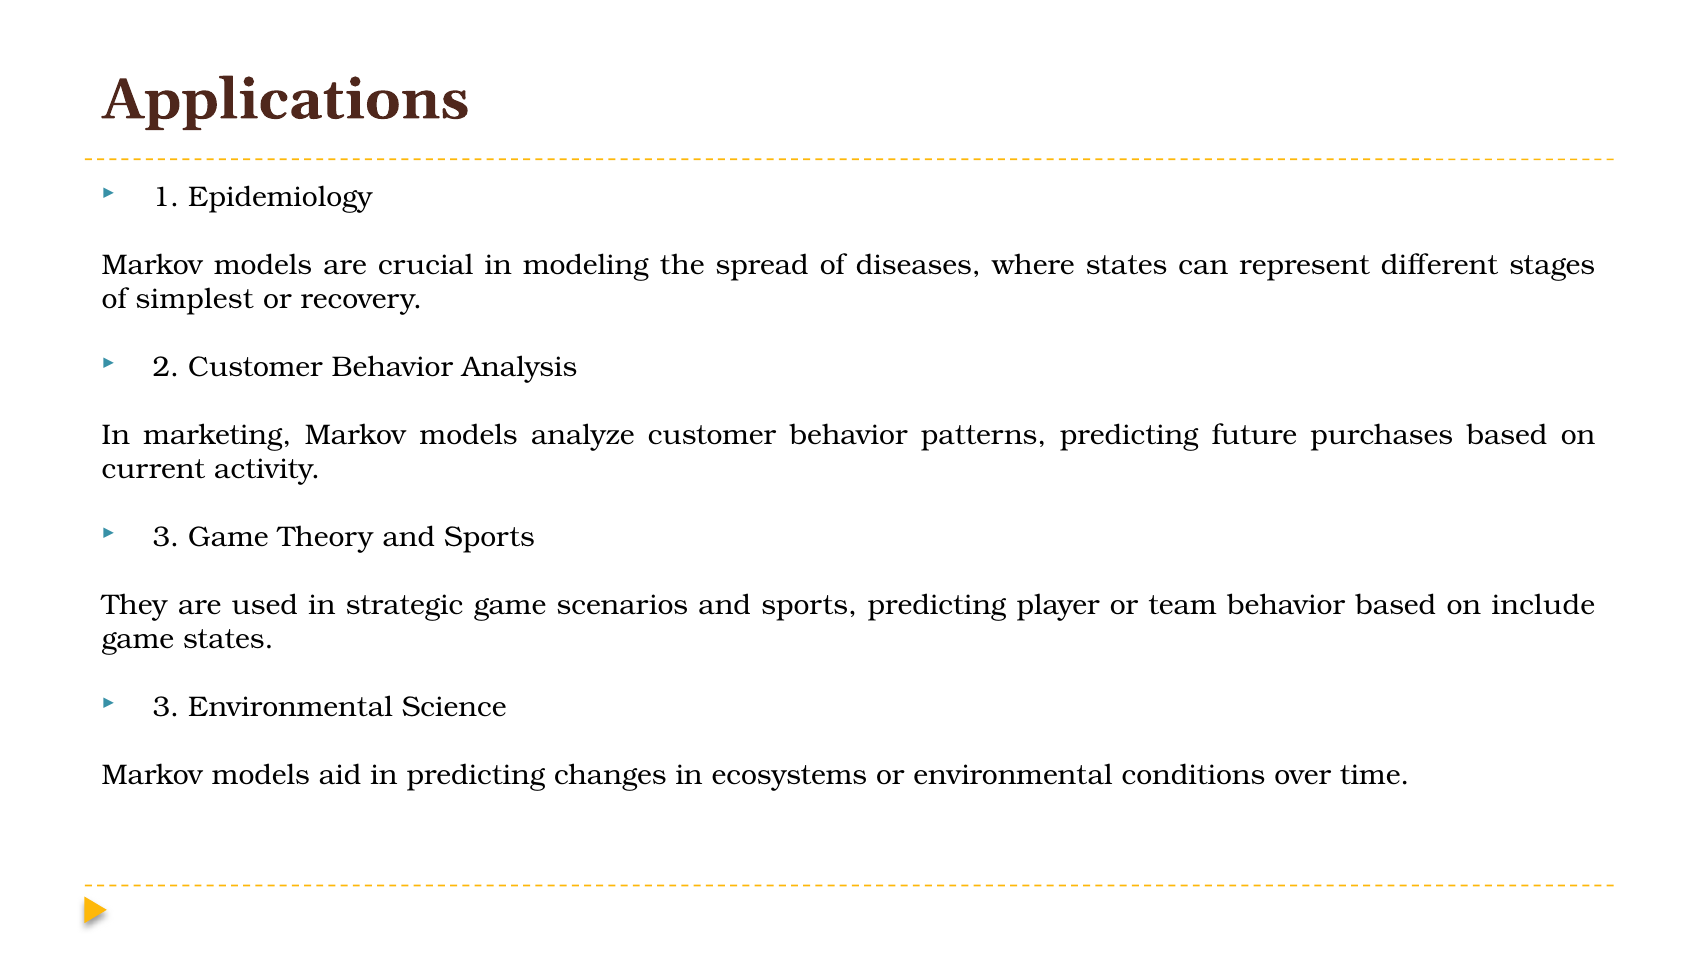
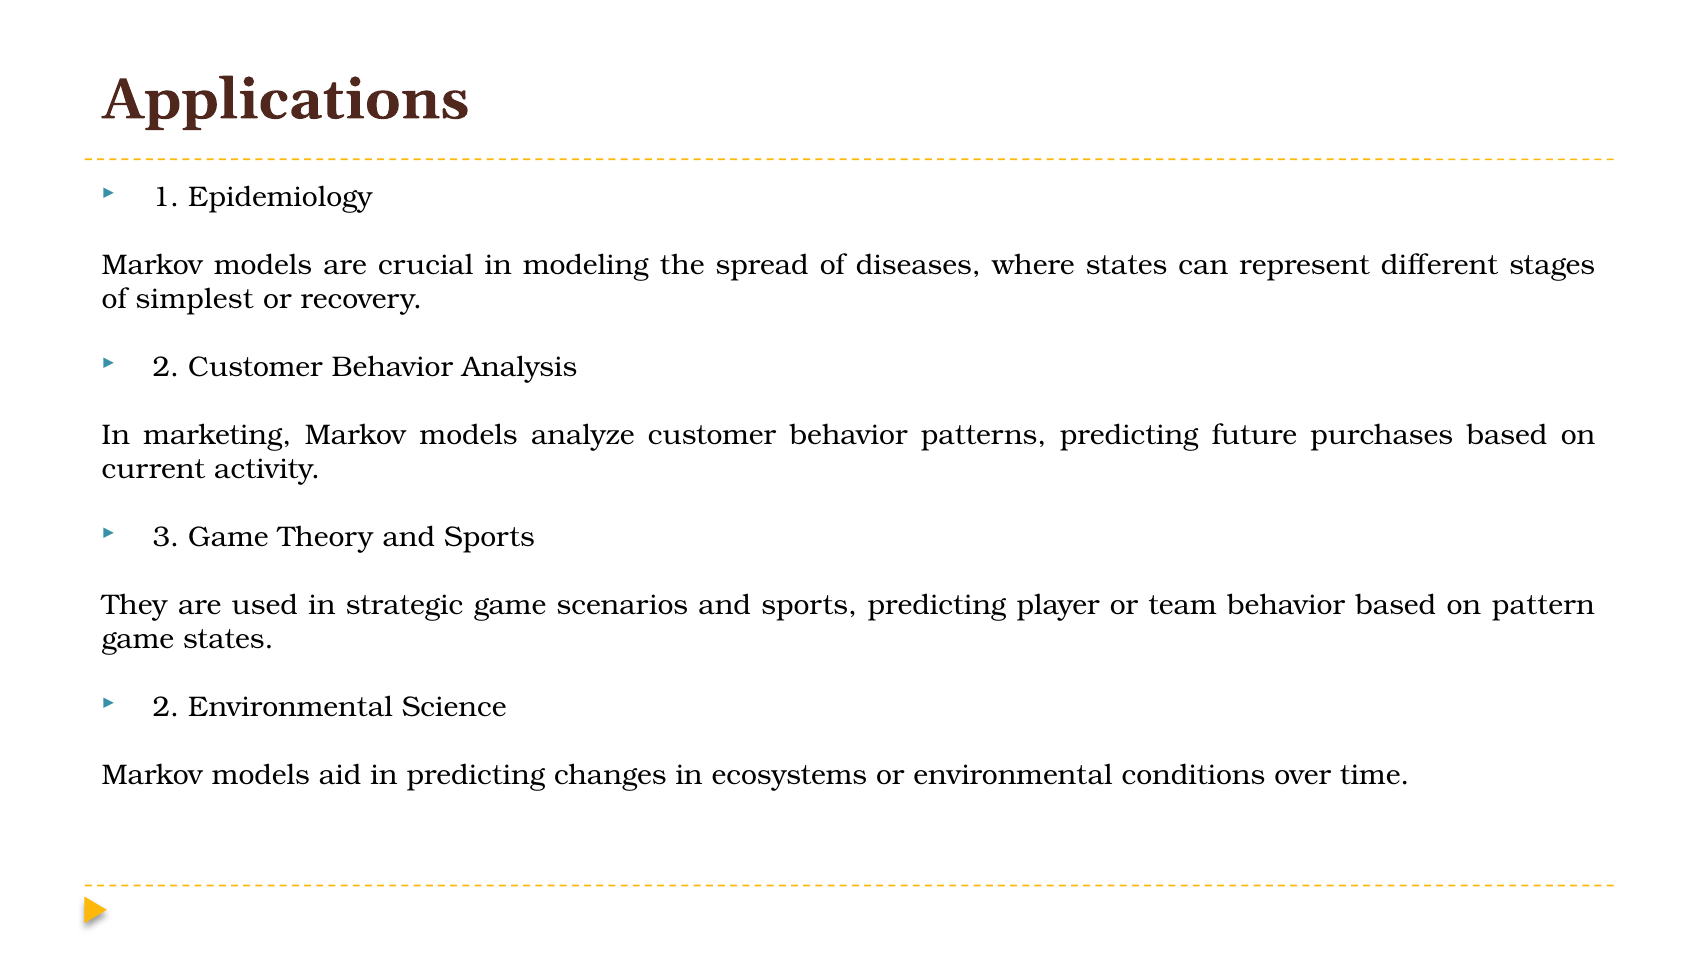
include: include -> pattern (1543, 605)
3: 3 -> 2 (166, 707)
